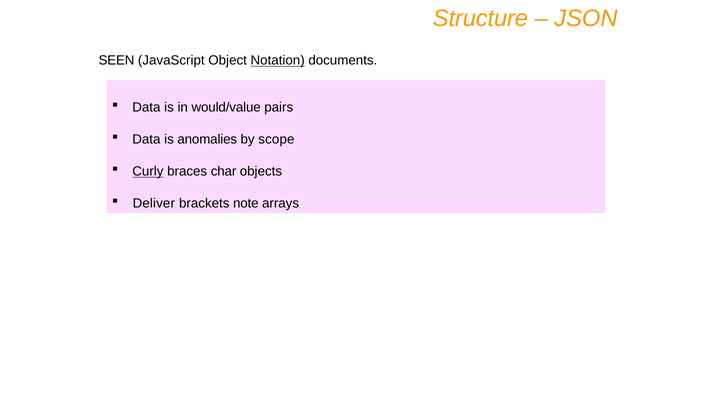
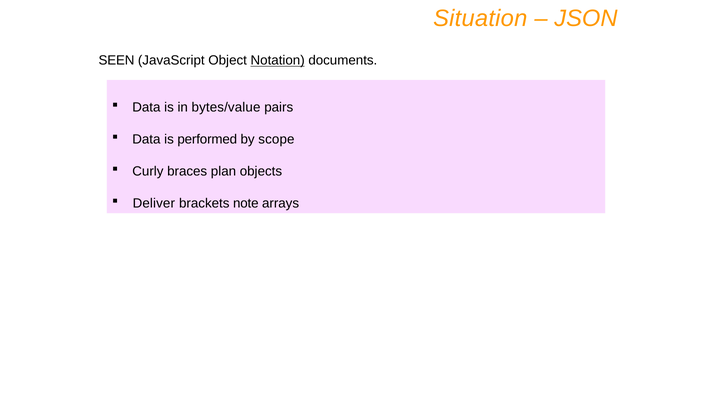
Structure: Structure -> Situation (480, 19)
would/value: would/value -> bytes/value (226, 108)
anomalies: anomalies -> performed (207, 140)
Curly underline: present -> none (148, 172)
char: char -> plan (223, 172)
